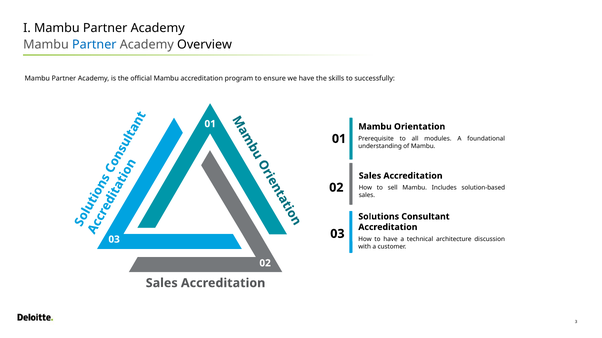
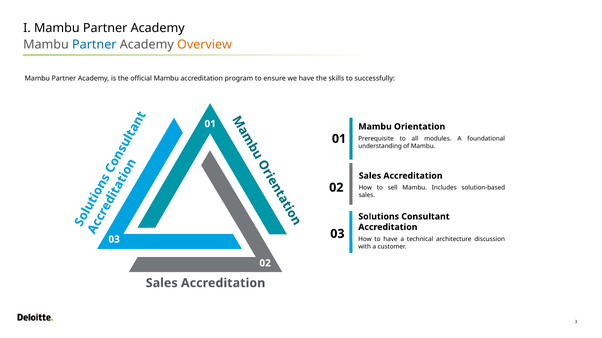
Overview colour: black -> orange (205, 45)
